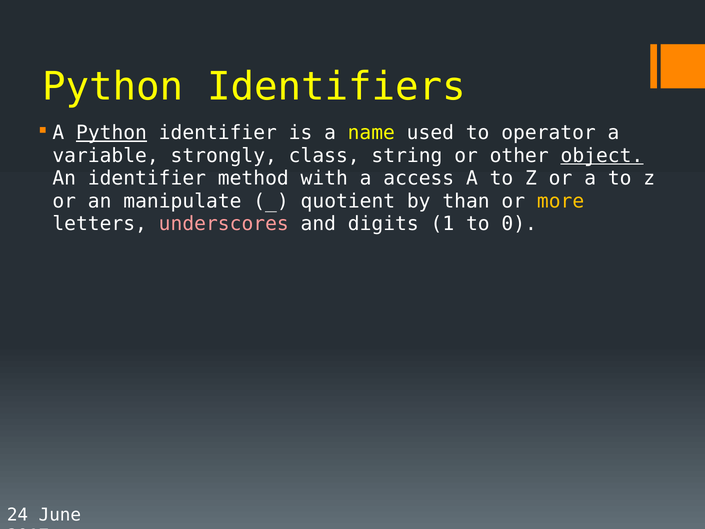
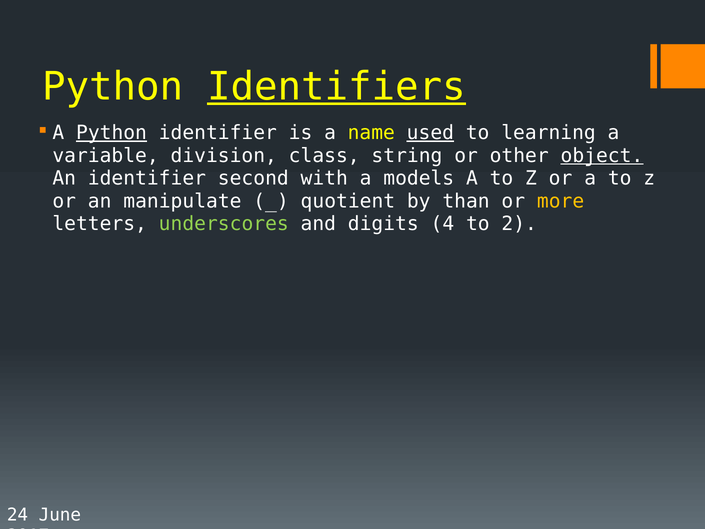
Identifiers underline: none -> present (337, 87)
used underline: none -> present (430, 133)
operator: operator -> learning (549, 133)
strongly: strongly -> division (224, 155)
method: method -> second (253, 178)
access: access -> models (419, 178)
underscores colour: pink -> light green (224, 224)
1: 1 -> 4 (442, 224)
0: 0 -> 2 (519, 224)
